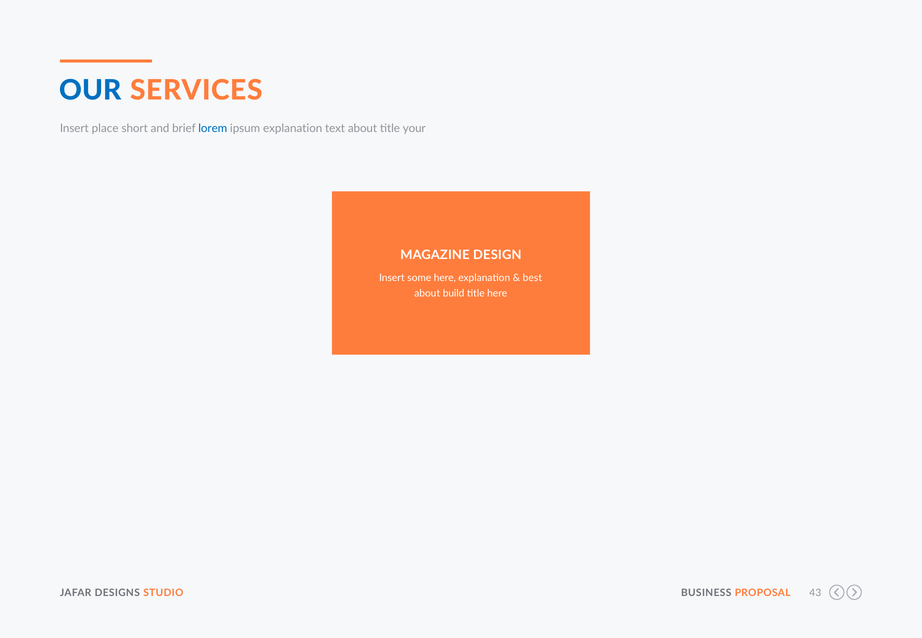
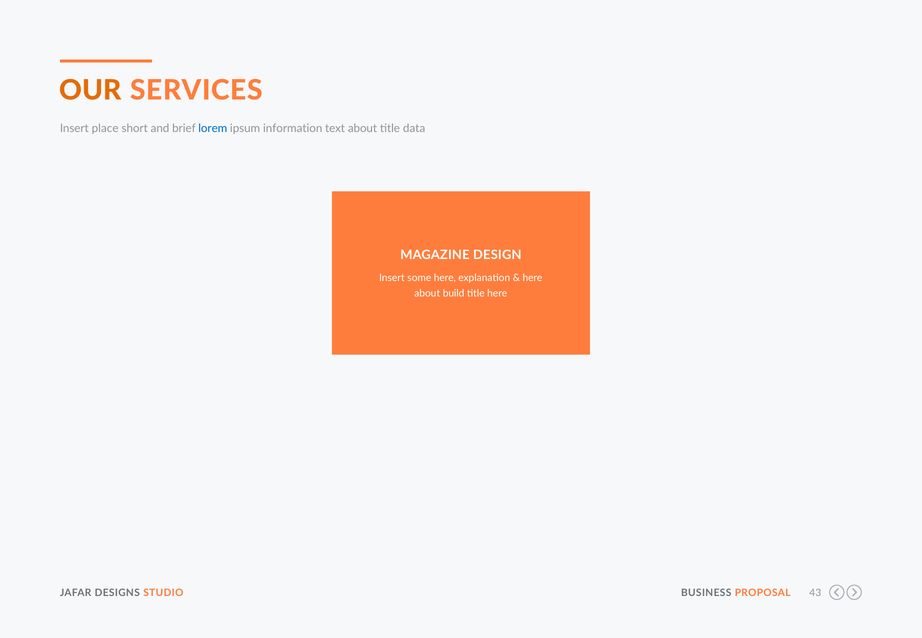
OUR colour: blue -> orange (90, 90)
ipsum explanation: explanation -> information (293, 128)
your: your -> data (414, 128)
best: best -> here (532, 278)
